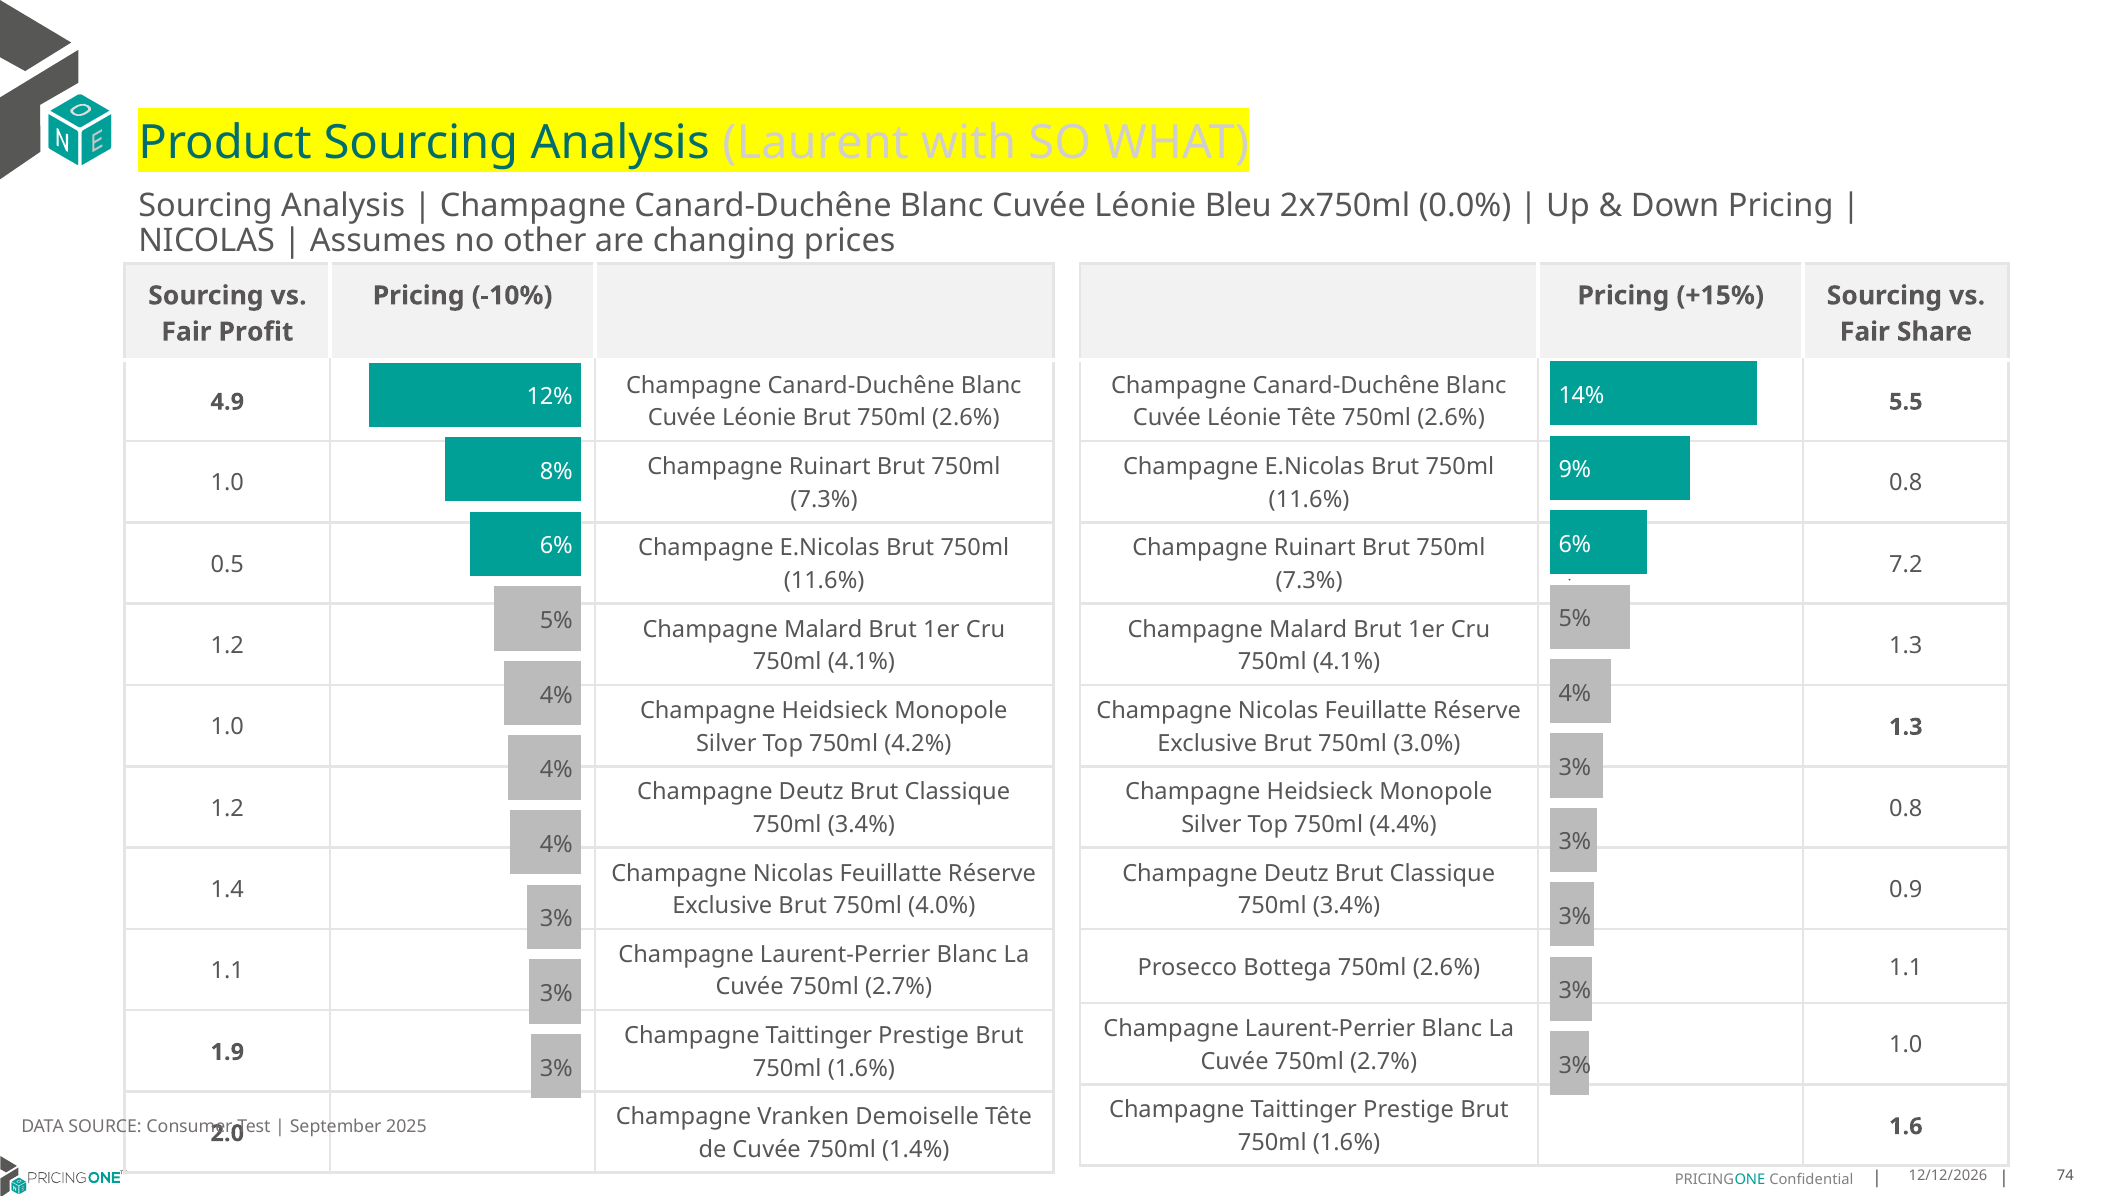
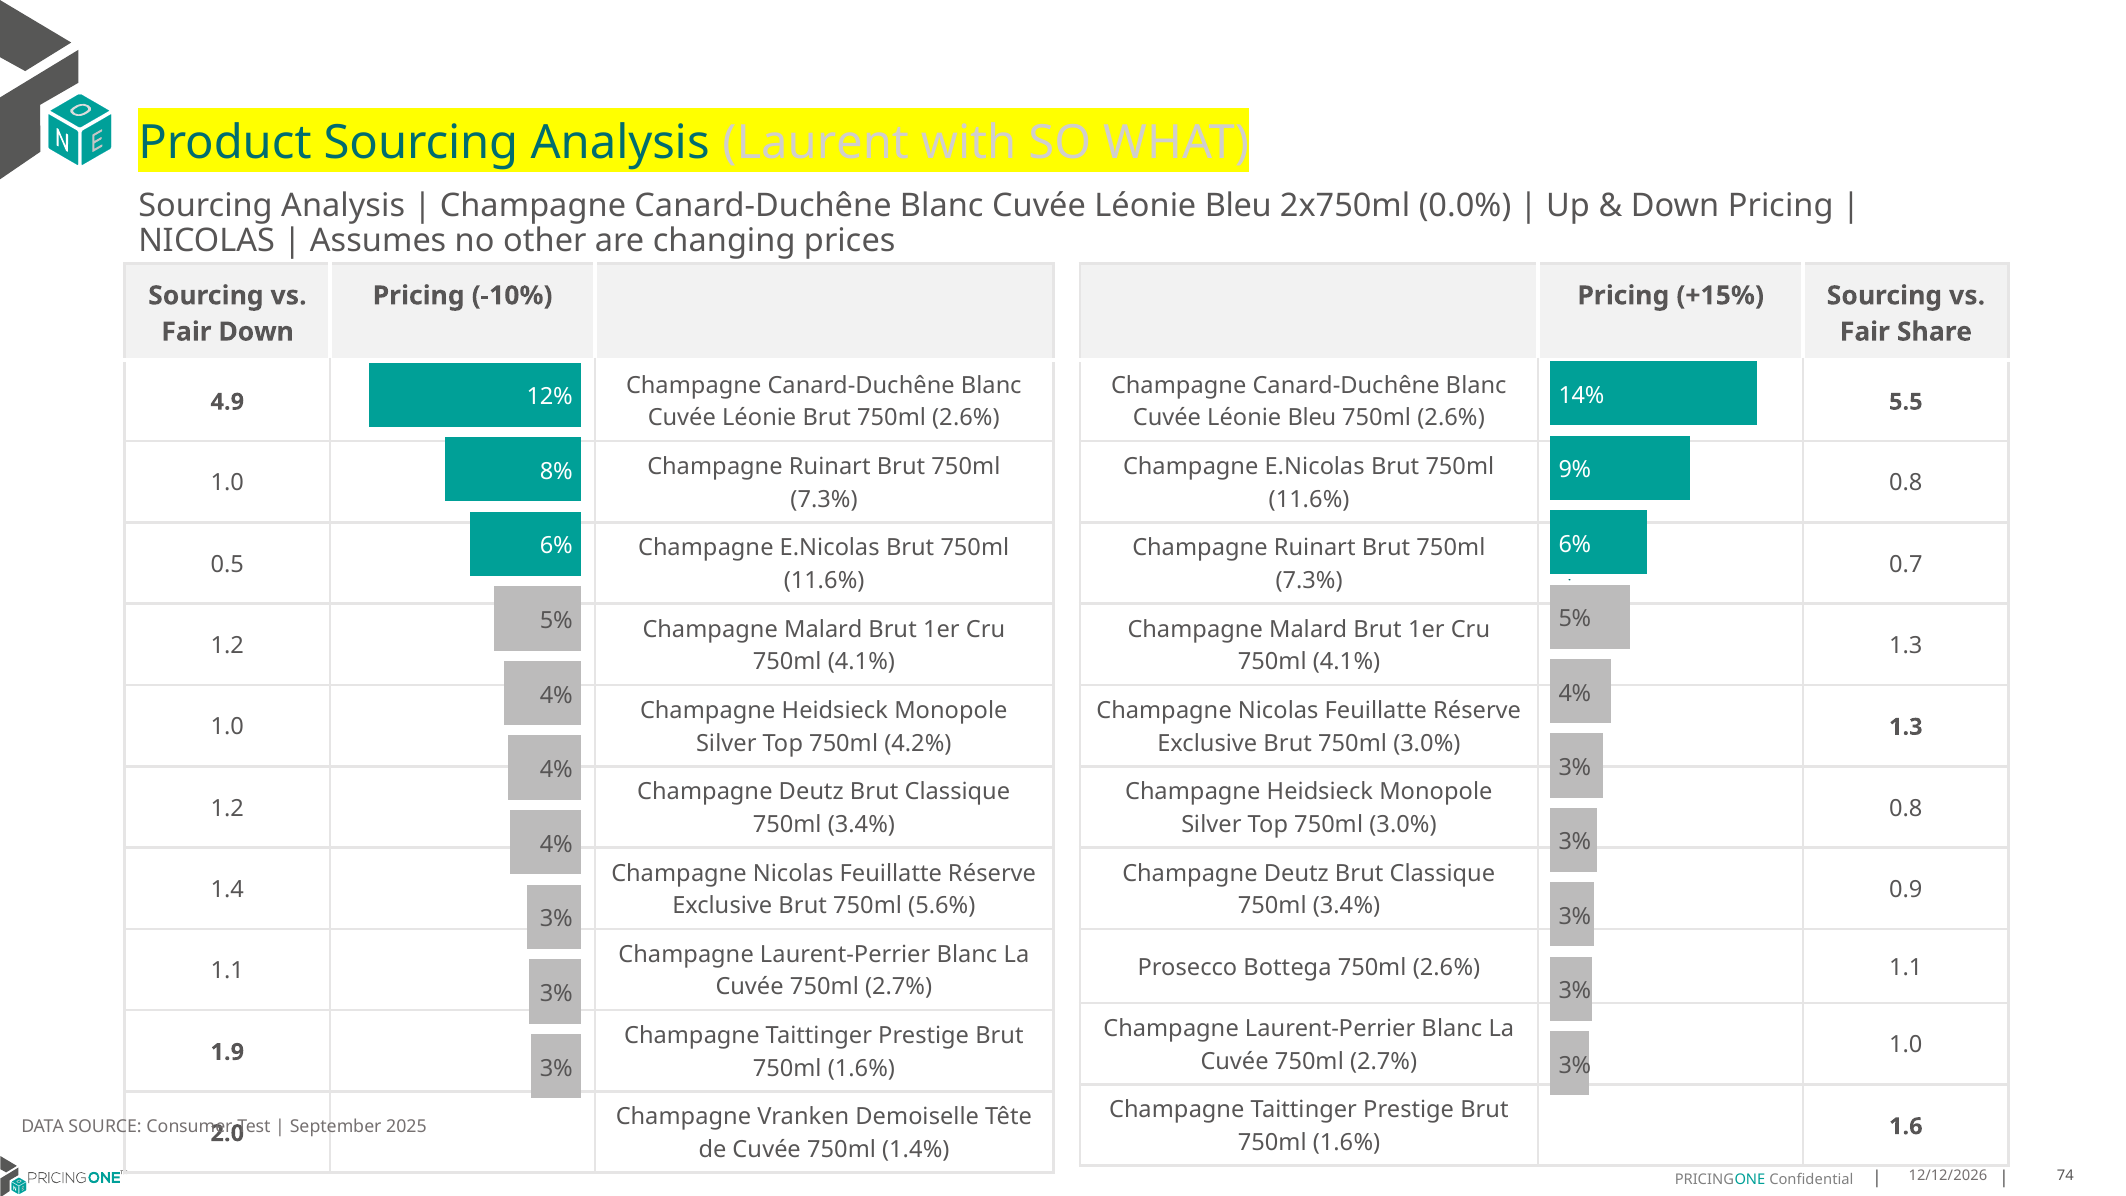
Fair Profit: Profit -> Down (256, 332)
Tête: Tête -> Bleu (1312, 418)
7.2: 7.2 -> 0.7 (1906, 564)
Top 750ml 4.4%: 4.4% -> 3.0% (1403, 825)
4.0%: 4.0% -> 5.6% (942, 906)
